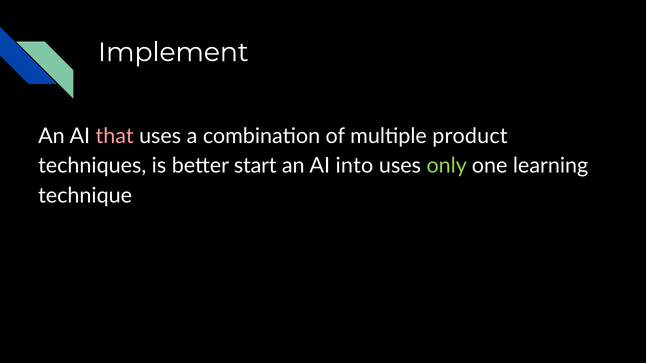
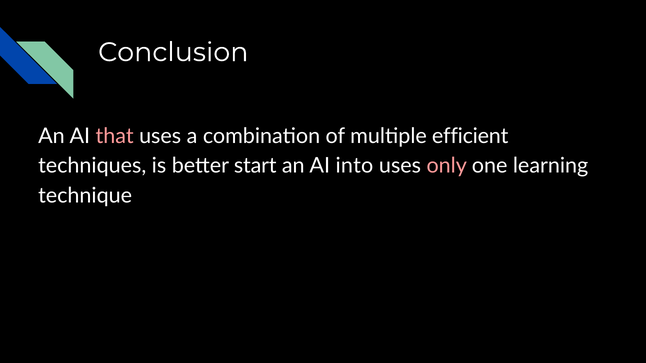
Implement: Implement -> Conclusion (173, 52)
product: product -> efficient (470, 136)
only colour: light green -> pink (447, 166)
